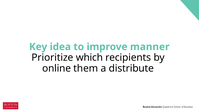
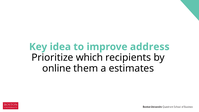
manner: manner -> address (150, 47)
distribute: distribute -> estimates (131, 68)
